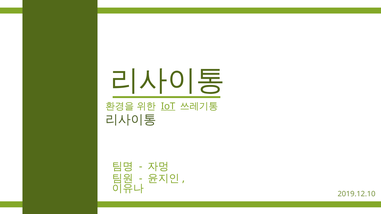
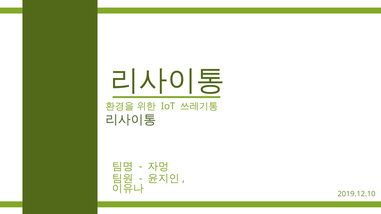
IoT underline: present -> none (168, 106)
